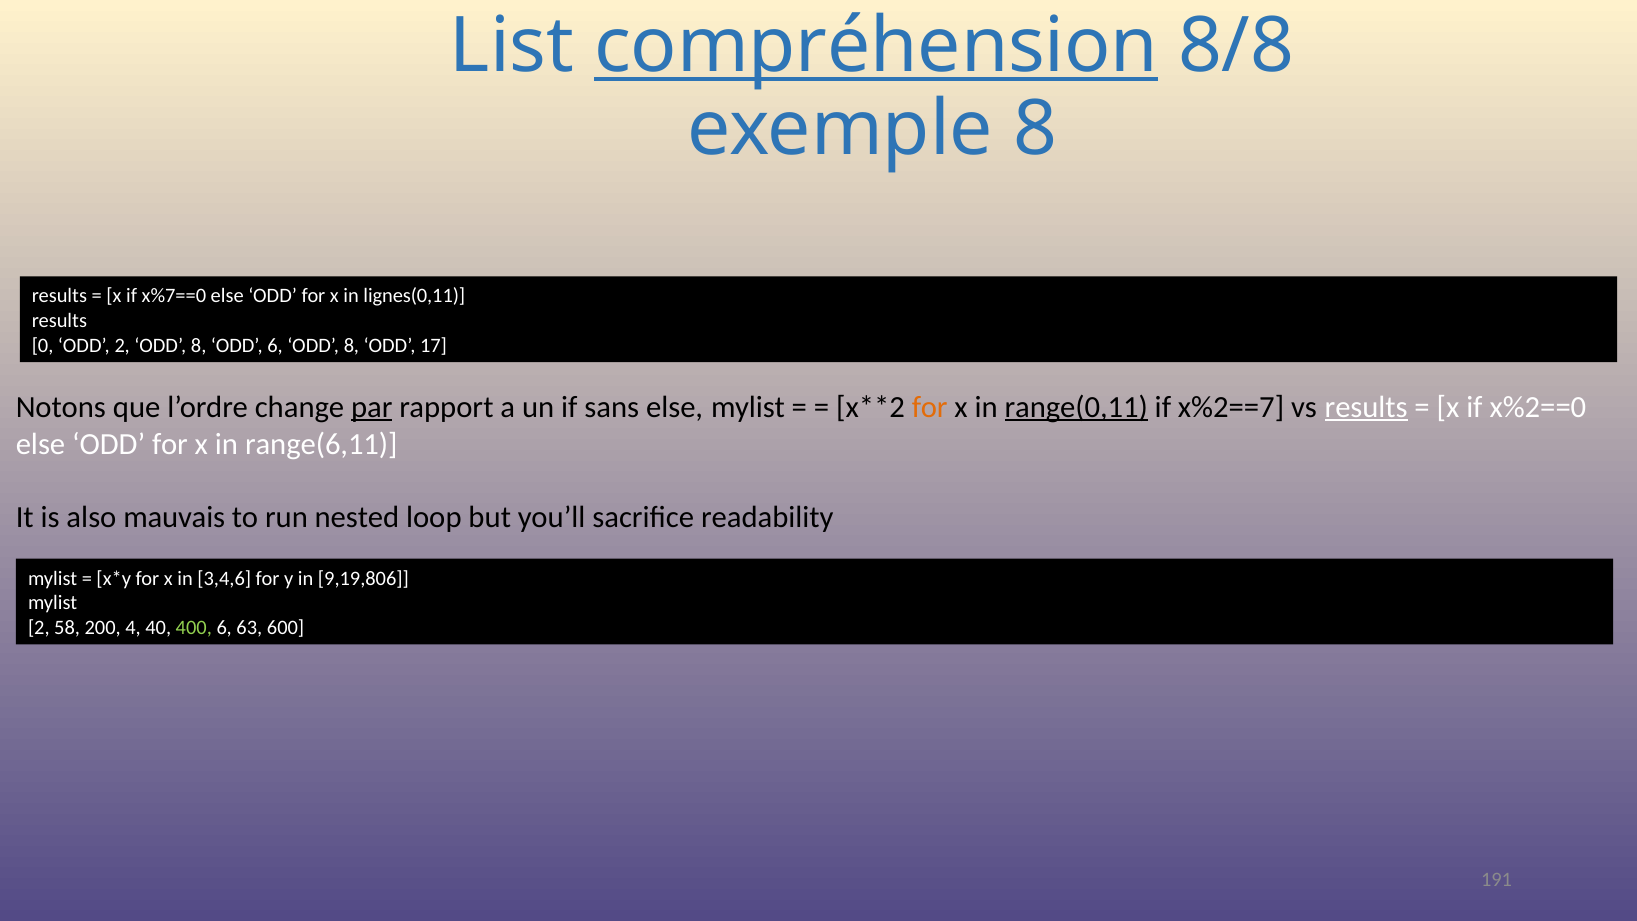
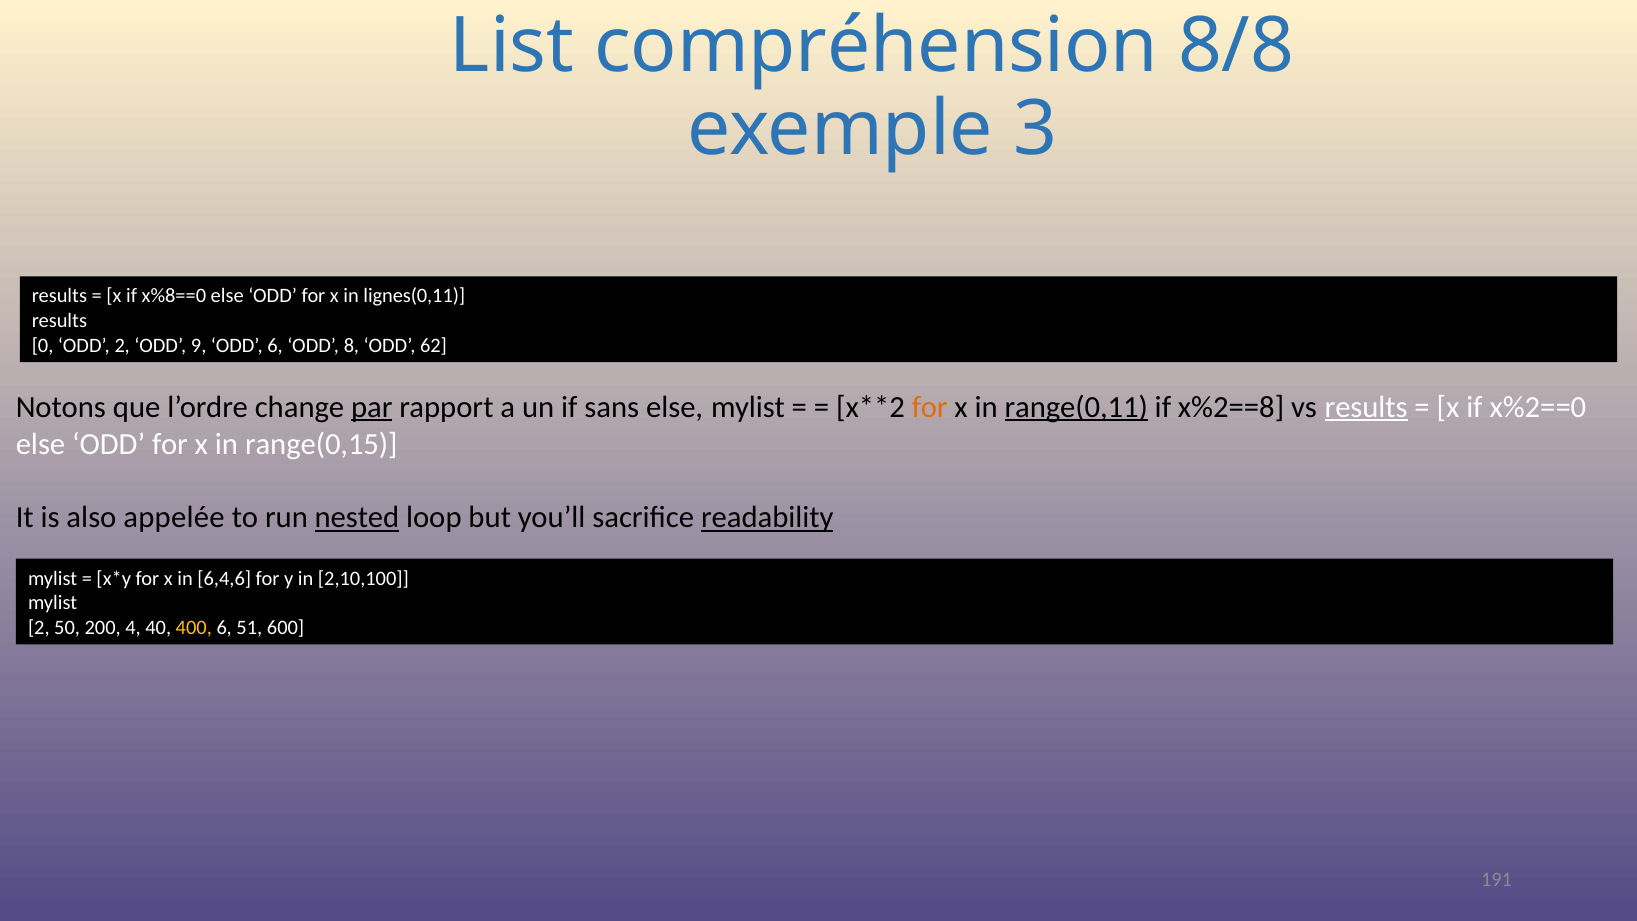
compréhension underline: present -> none (876, 46)
exemple 8: 8 -> 3 (1035, 129)
x%7==0: x%7==0 -> x%8==0 (174, 296)
2 ODD 8: 8 -> 9 (199, 345)
17: 17 -> 62 (434, 345)
x%2==7: x%2==7 -> x%2==8 (1231, 407)
range(6,11: range(6,11 -> range(0,15 (321, 444)
mauvais: mauvais -> appelée (174, 517)
nested underline: none -> present (357, 517)
readability underline: none -> present (767, 517)
3,4,6: 3,4,6 -> 6,4,6 (224, 578)
9,19,806: 9,19,806 -> 2,10,100 (363, 578)
58: 58 -> 50 (67, 627)
400 colour: light green -> yellow (194, 627)
63: 63 -> 51 (249, 627)
